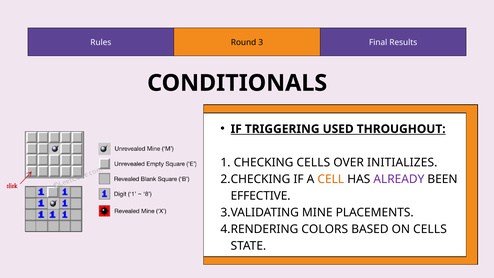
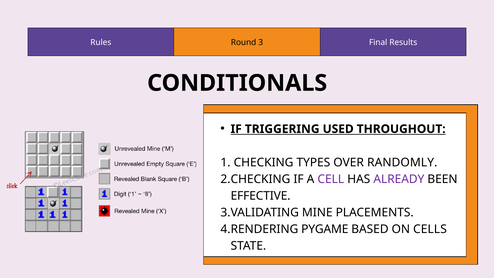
CHECKING CELLS: CELLS -> TYPES (313, 162)
INITIALIZES: INITIALIZES -> RANDOMLY (402, 162)
CELL colour: orange -> purple (331, 179)
COLORS: COLORS -> PYGAME (325, 229)
